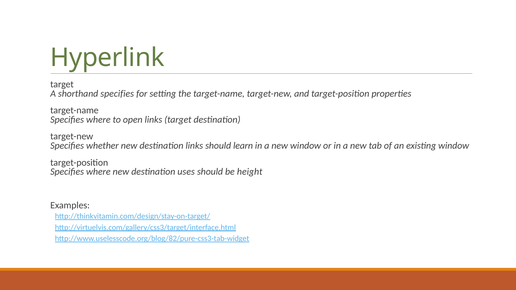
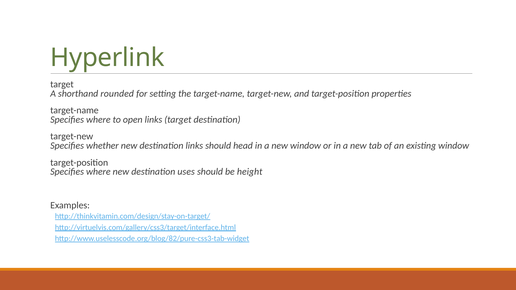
shorthand specifies: specifies -> rounded (117, 94)
learn: learn -> head (243, 146)
